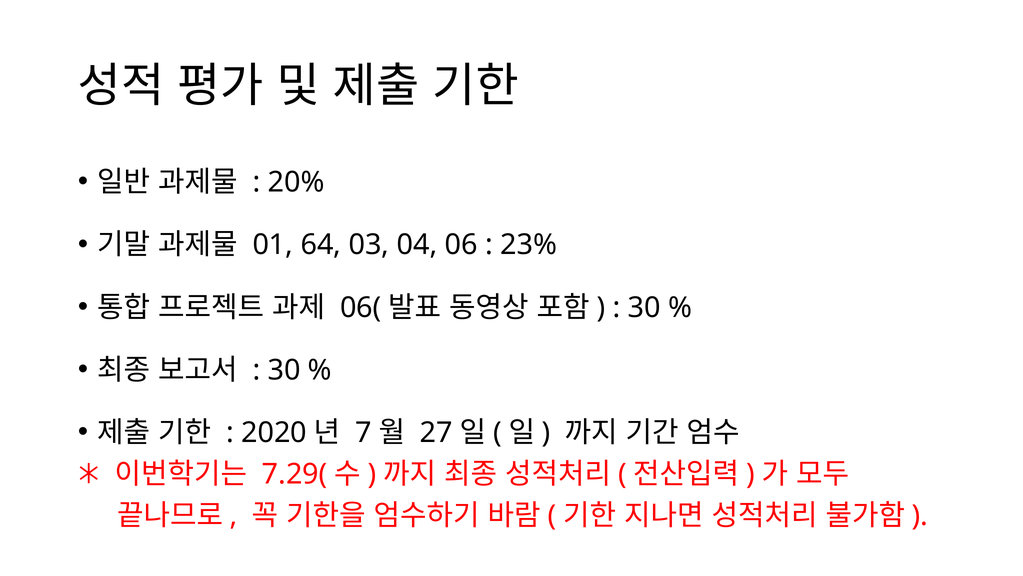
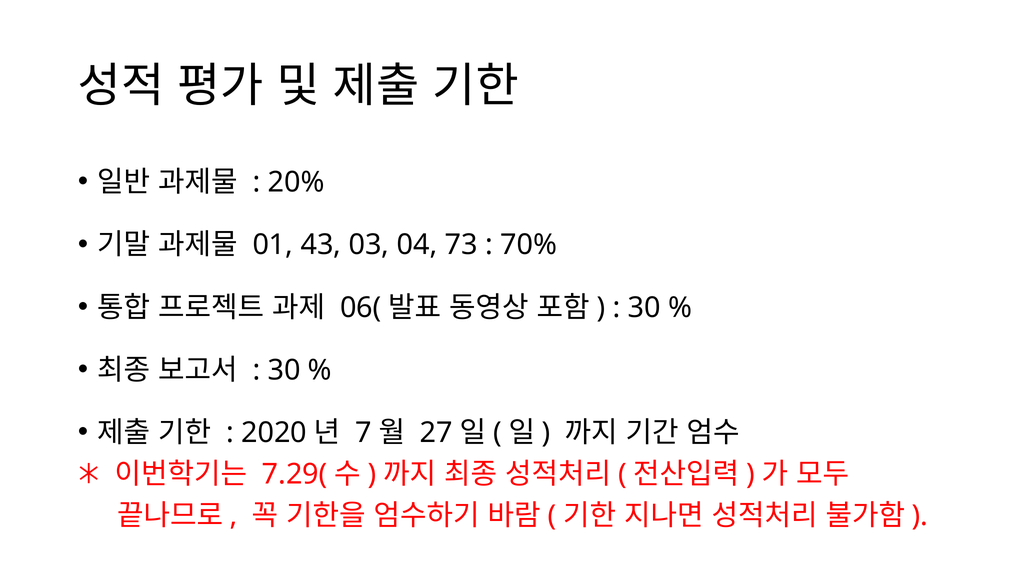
64: 64 -> 43 (321, 245)
06: 06 -> 73 (461, 245)
23%: 23% -> 70% (529, 245)
